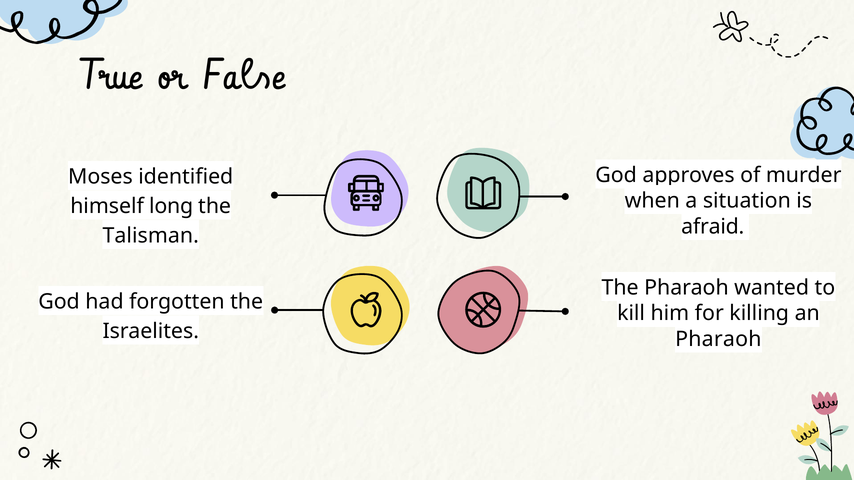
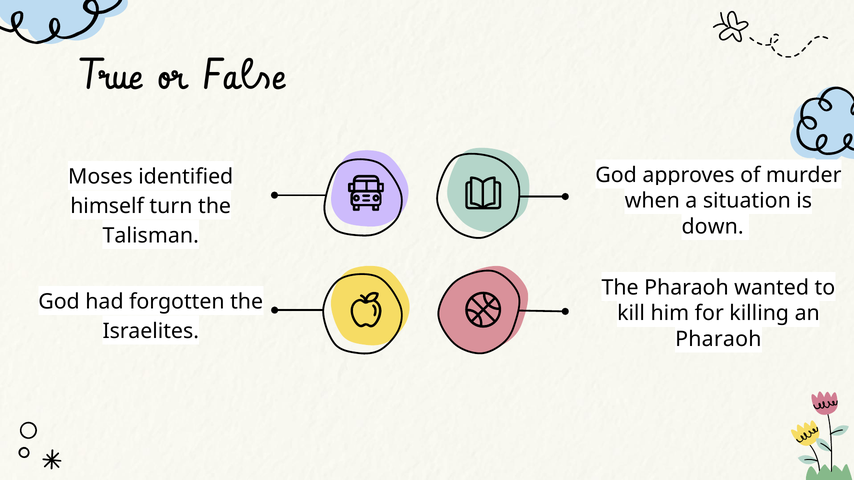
long: long -> turn (171, 206)
afraid: afraid -> down (713, 227)
